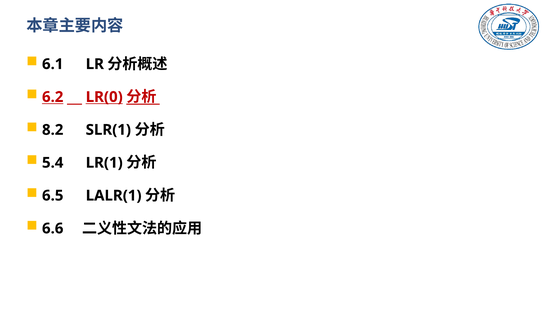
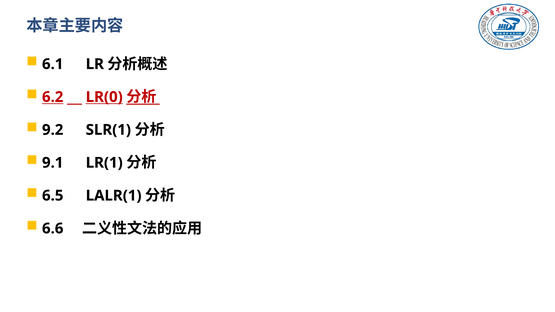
8.2: 8.2 -> 9.2 (53, 130)
5.4: 5.4 -> 9.1 (53, 163)
